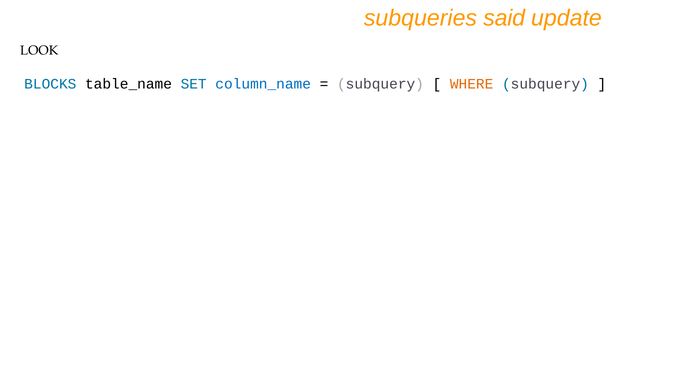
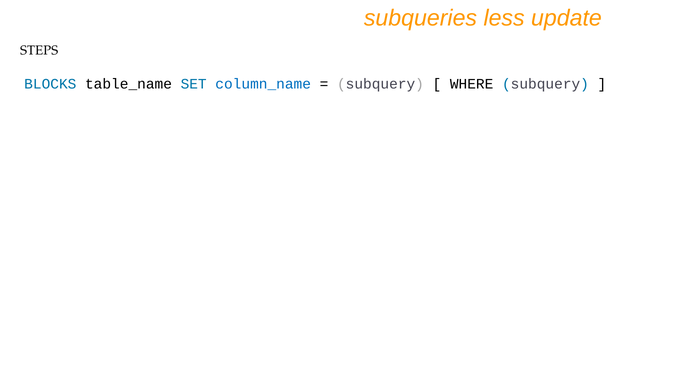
said: said -> less (504, 18)
LOOK: LOOK -> STEPS (39, 51)
WHERE colour: orange -> black (472, 84)
